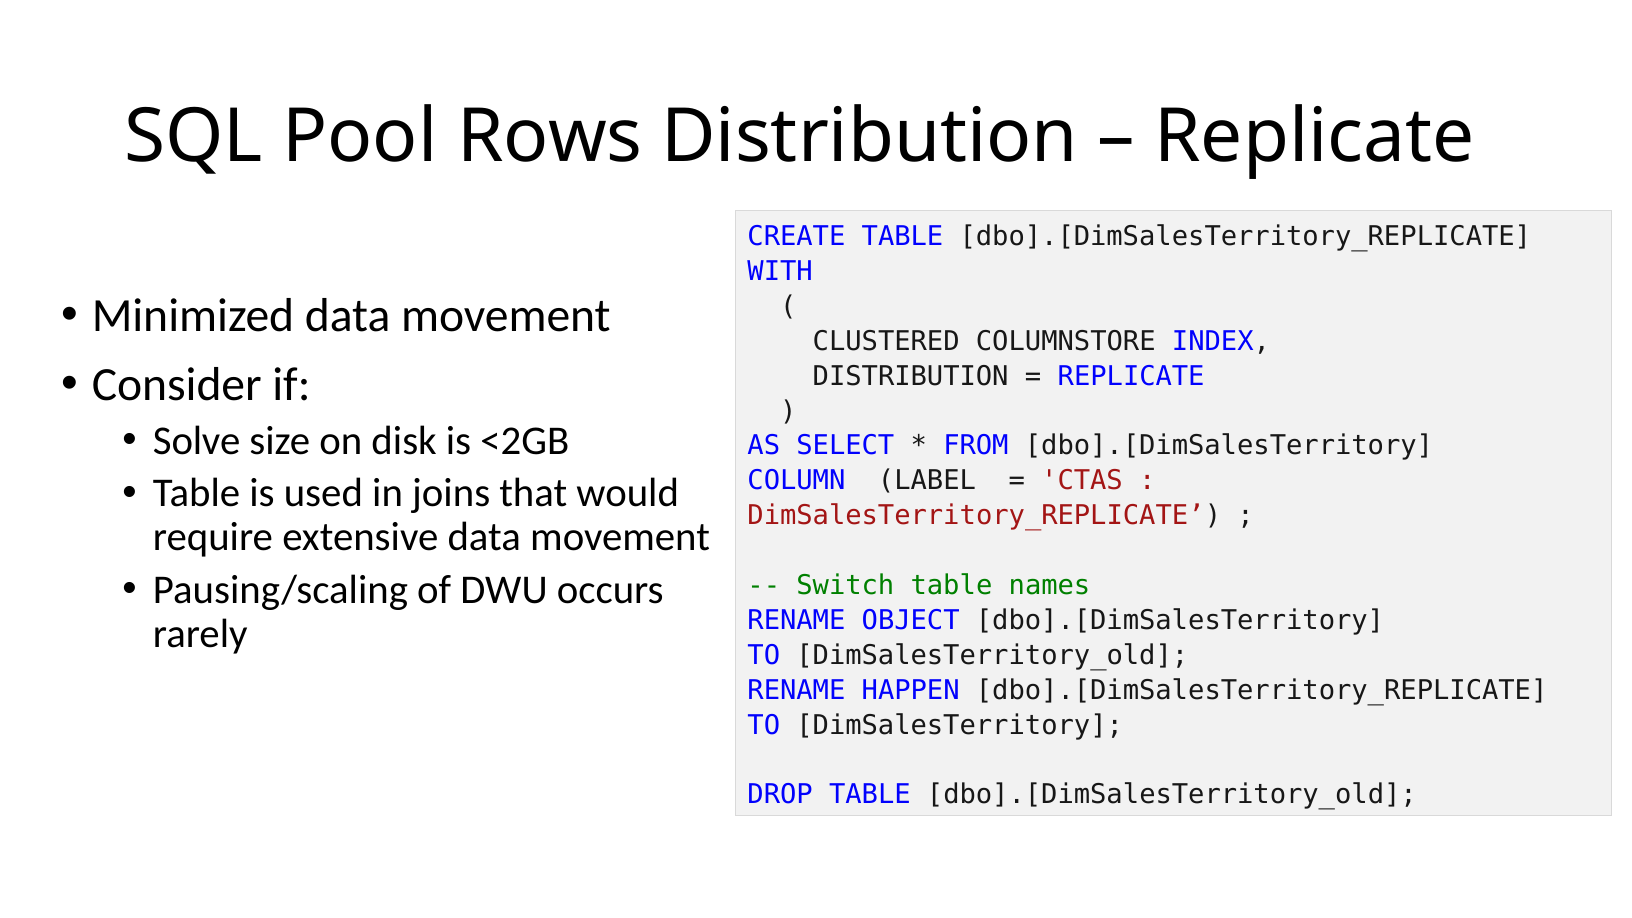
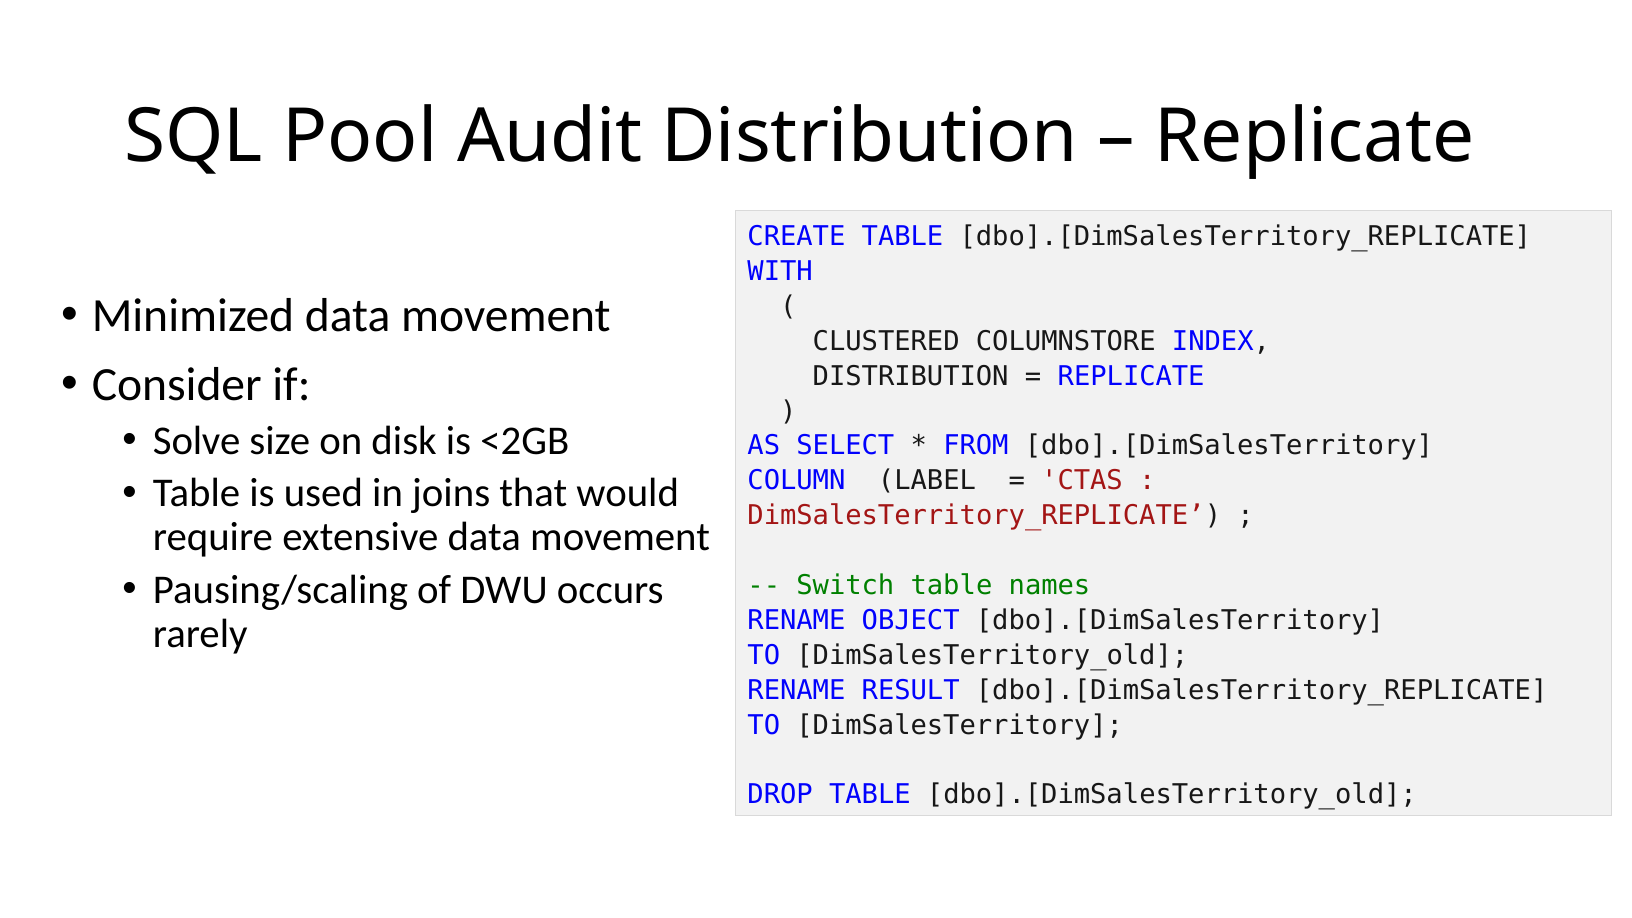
Rows: Rows -> Audit (550, 137)
HAPPEN: HAPPEN -> RESULT (911, 690)
